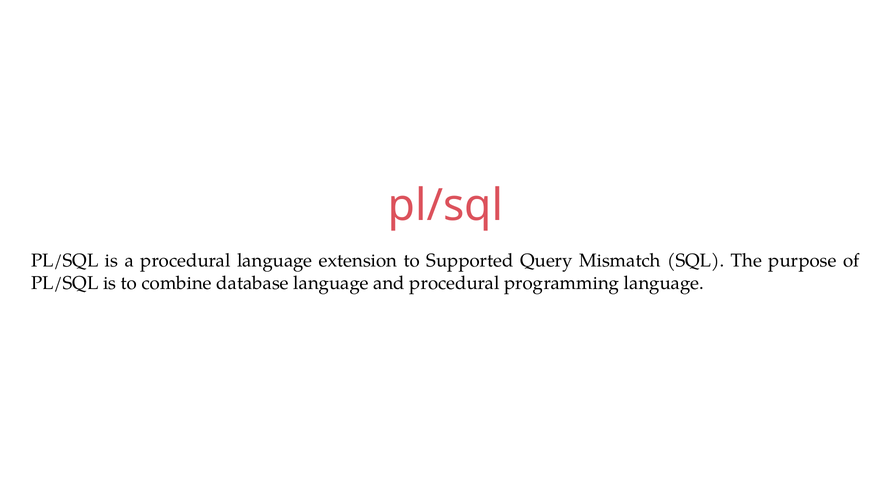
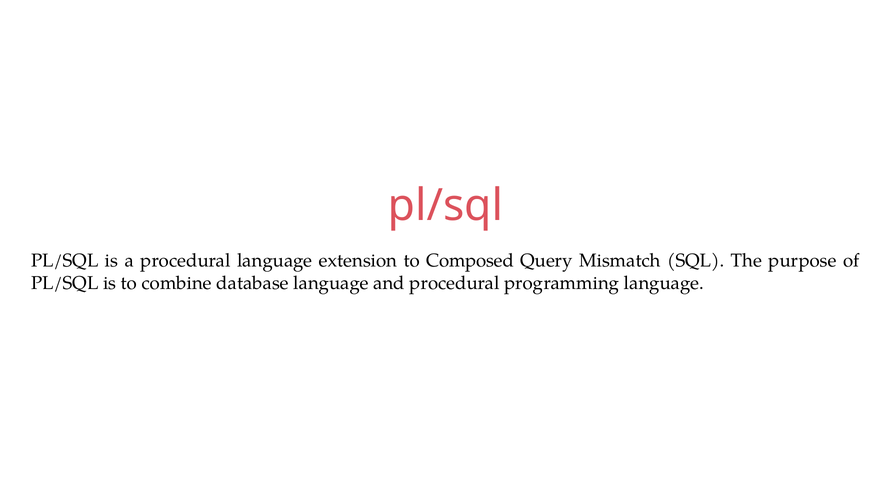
Supported: Supported -> Composed (470, 261)
